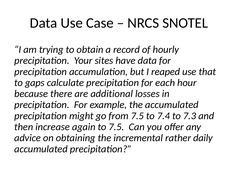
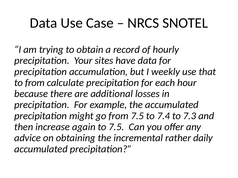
reaped: reaped -> weekly (166, 72)
to gaps: gaps -> from (35, 83)
